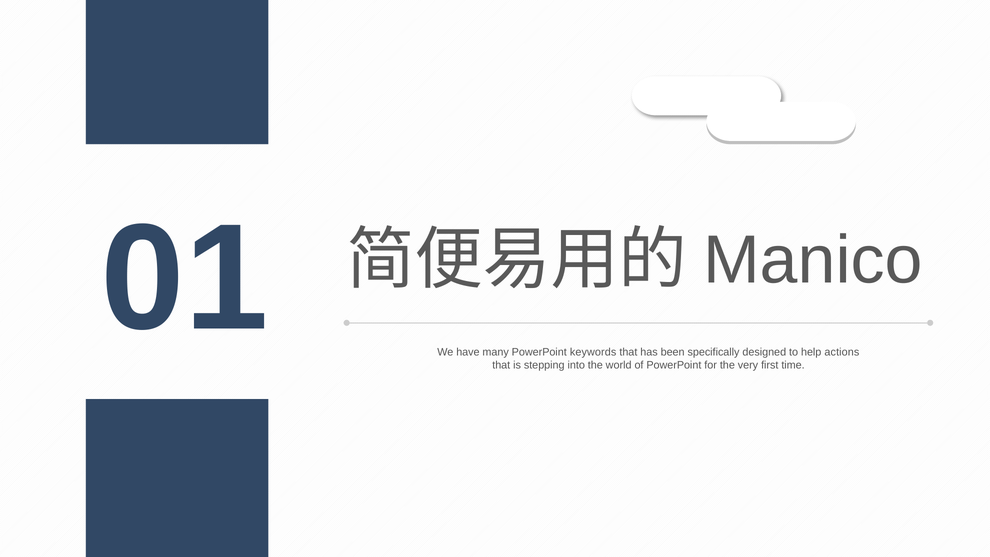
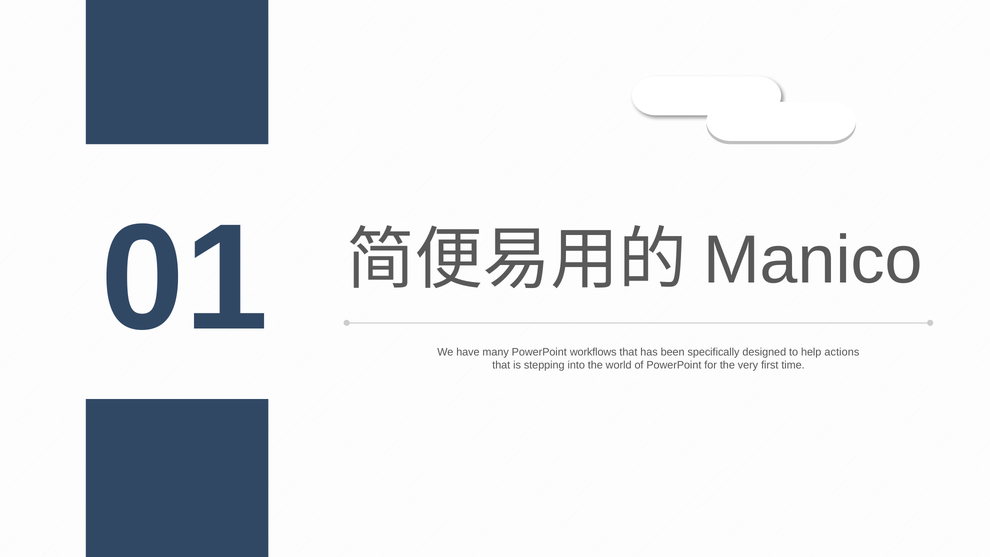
keywords: keywords -> workflows (593, 352)
